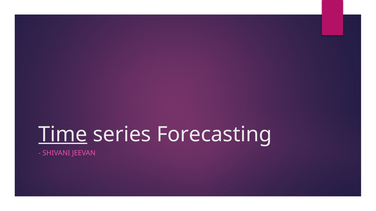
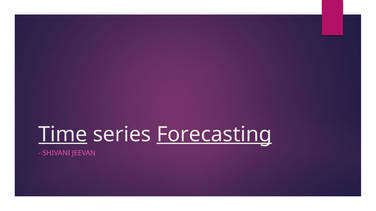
Forecasting underline: none -> present (214, 135)
